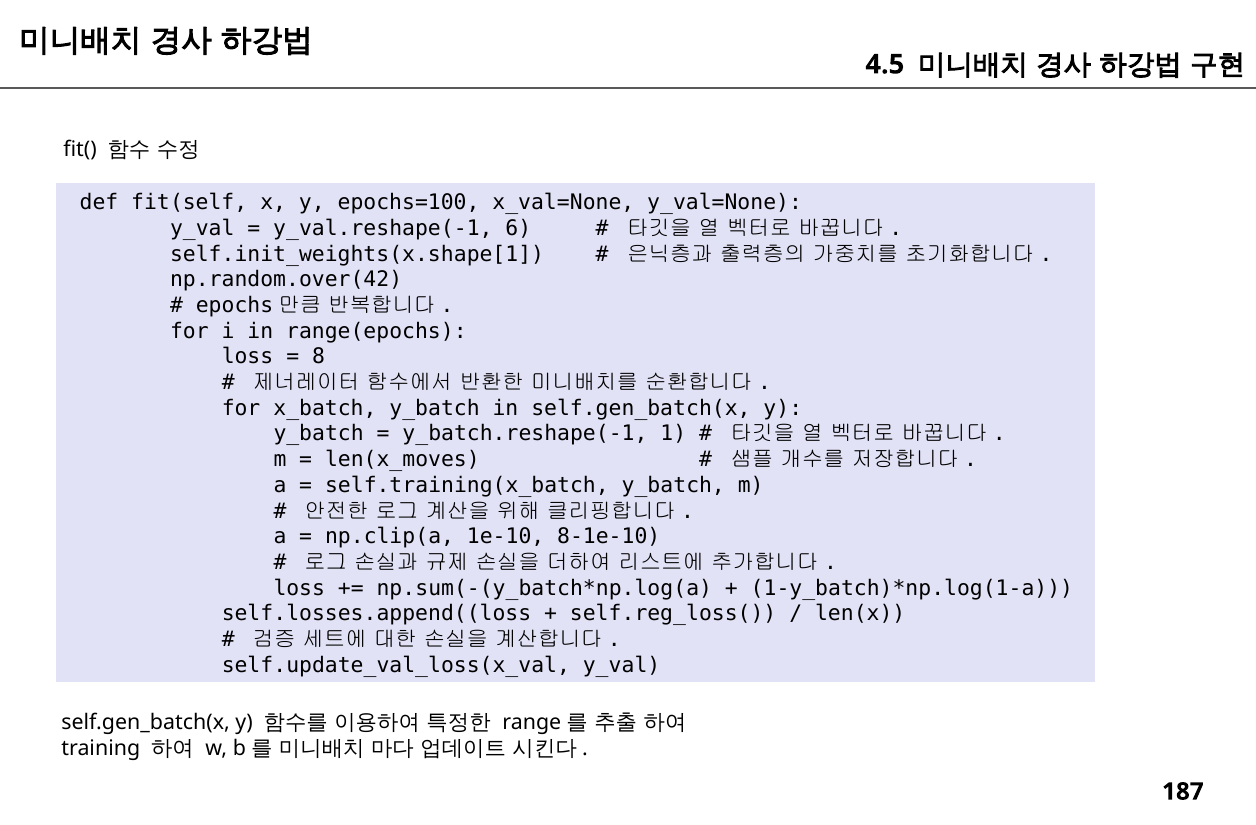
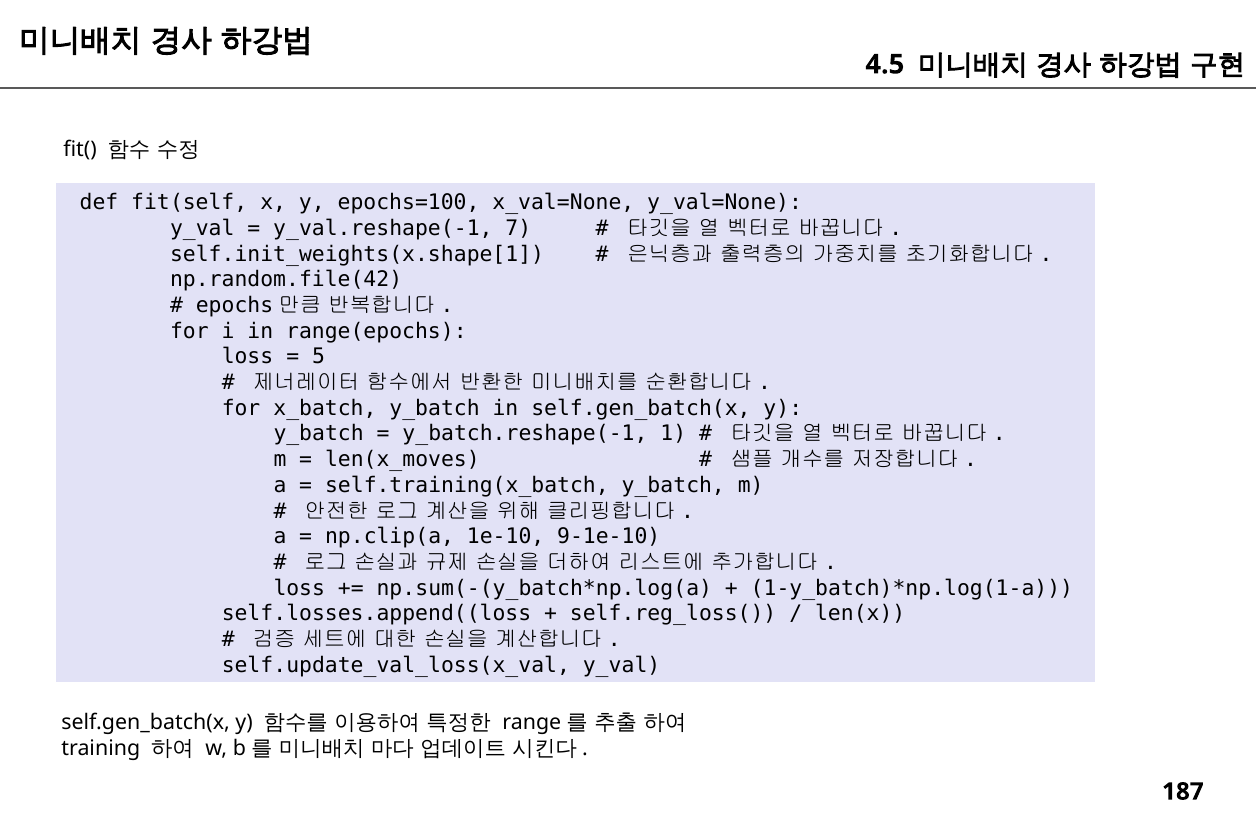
6: 6 -> 7 (518, 228)
np.random.over(42: np.random.over(42 -> np.random.file(42 (286, 280)
8: 8 -> 5 (319, 357)
8-1e-10: 8-1e-10 -> 9-1e-10 (609, 537)
